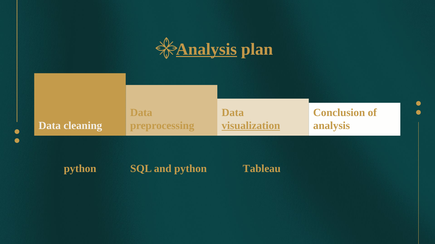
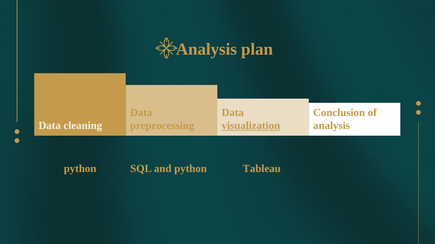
Analysis underline: present -> none (206, 49)
